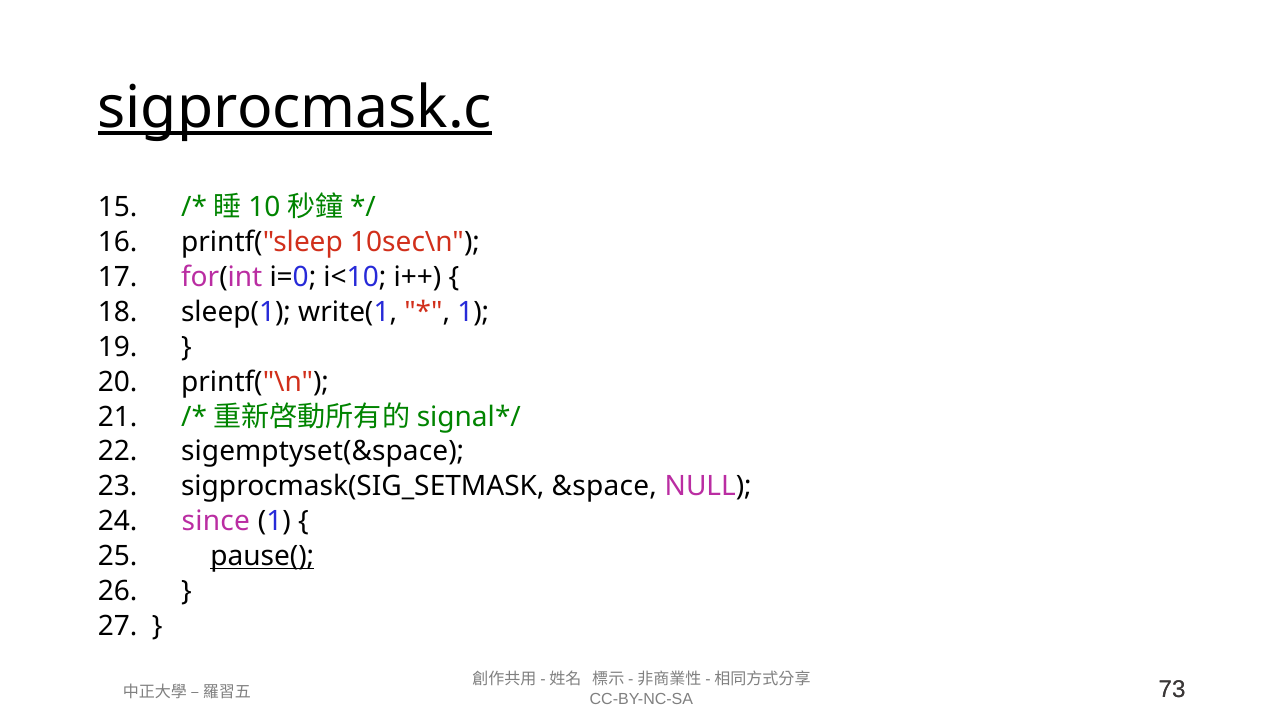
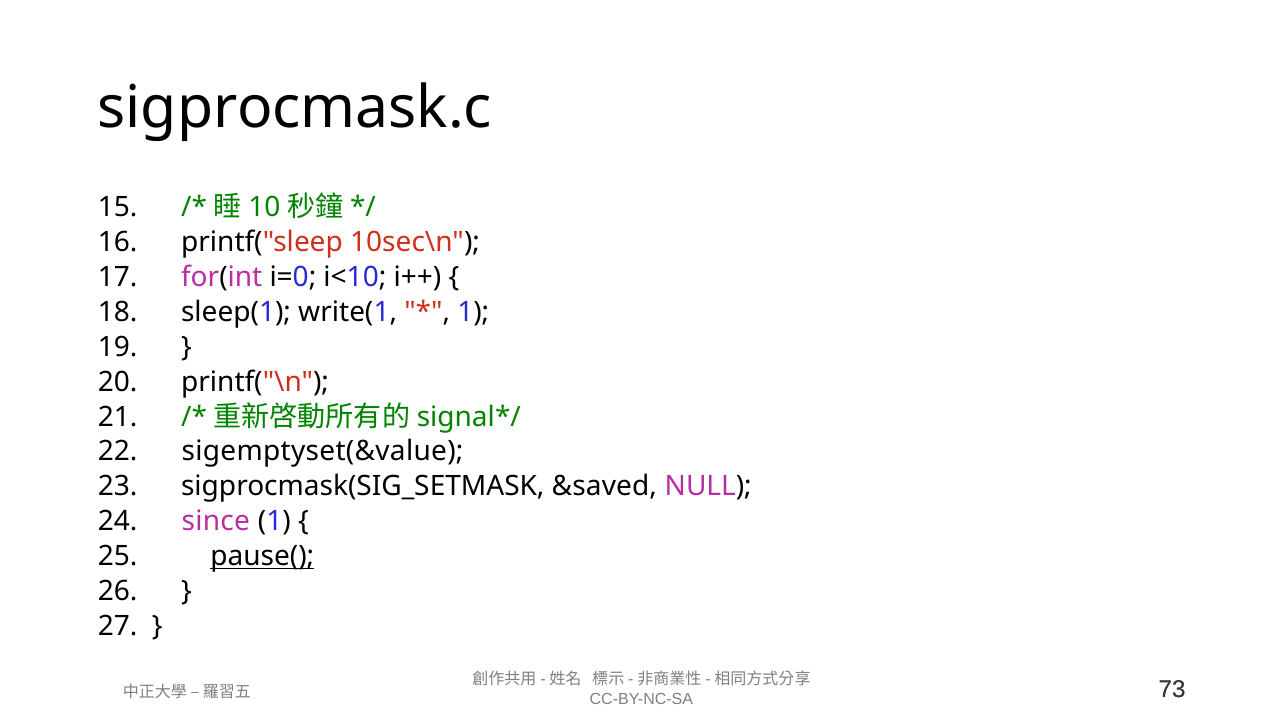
sigprocmask.c underline: present -> none (295, 108)
sigemptyset(&space: sigemptyset(&space -> sigemptyset(&value (323, 452)
&space: &space -> &saved (604, 486)
